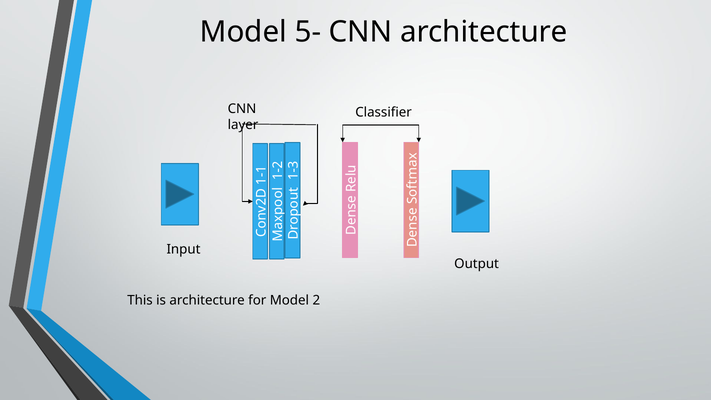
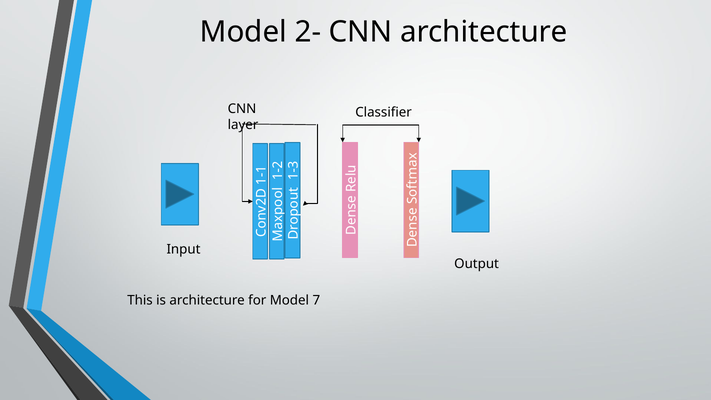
5-: 5- -> 2- (308, 32)
Model 2: 2 -> 7 (316, 300)
